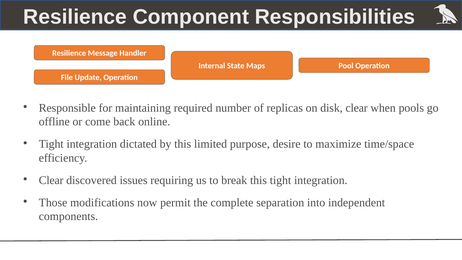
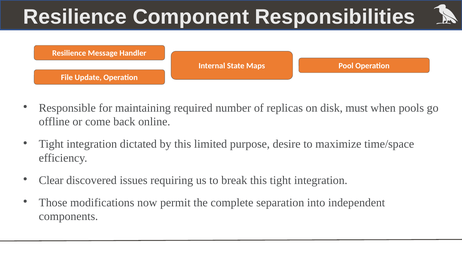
disk clear: clear -> must (357, 108)
